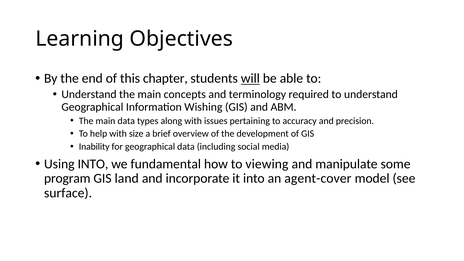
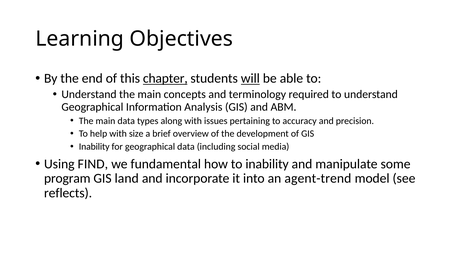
chapter underline: none -> present (165, 78)
Wishing: Wishing -> Analysis (203, 107)
Using INTO: INTO -> FIND (93, 164)
to viewing: viewing -> inability (267, 164)
agent-cover: agent-cover -> agent-trend (318, 178)
surface: surface -> reflects (68, 193)
